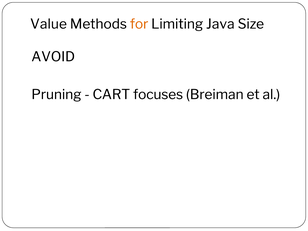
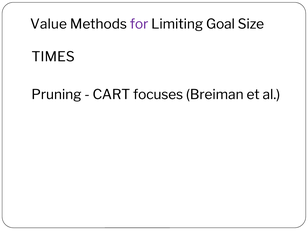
for colour: orange -> purple (139, 24)
Java: Java -> Goal (220, 24)
AVOID: AVOID -> TIMES (53, 57)
